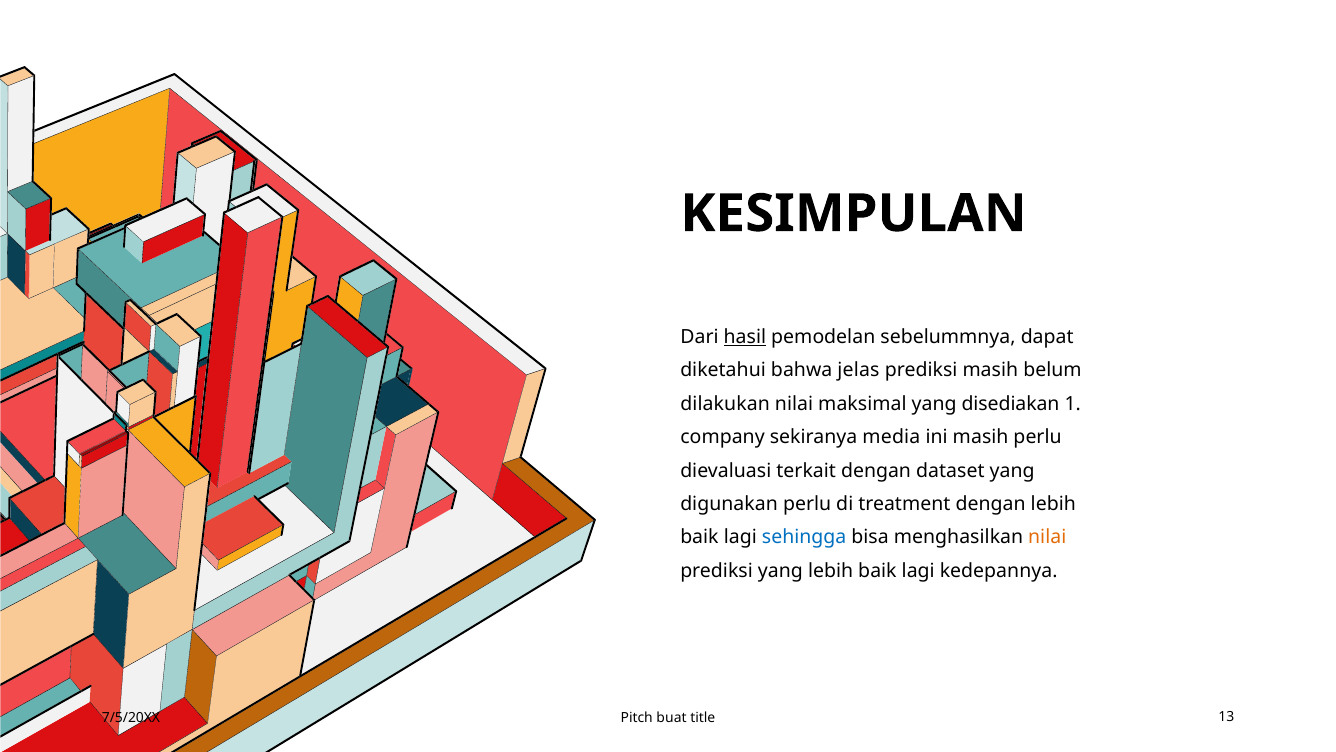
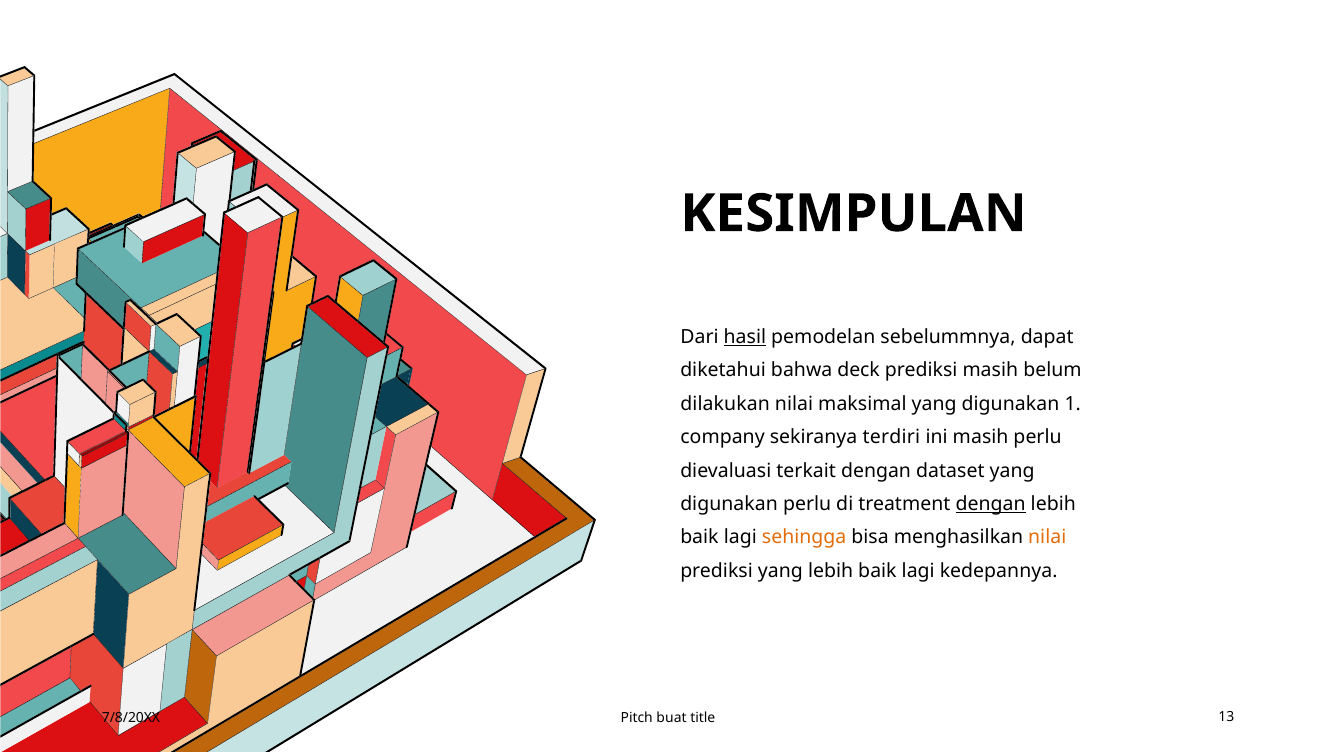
jelas: jelas -> deck (859, 370)
maksimal yang disediakan: disediakan -> digunakan (1010, 404)
media: media -> terdiri (891, 437)
dengan underline: none -> present (991, 504)
sehingga colour: blue -> orange (804, 537)
7/5/20XX: 7/5/20XX -> 7/8/20XX (131, 717)
